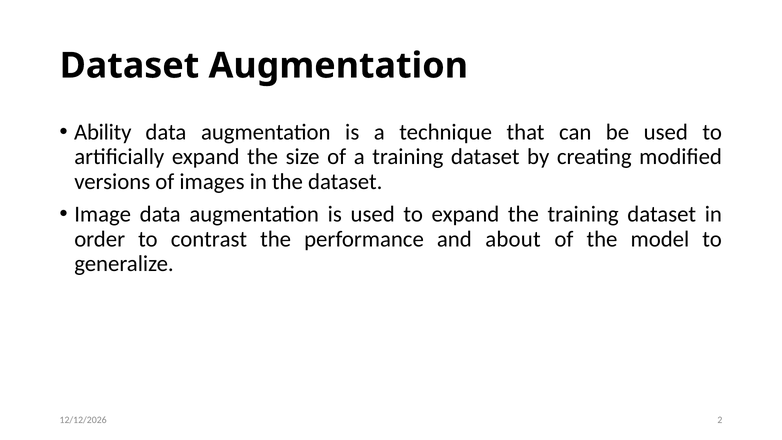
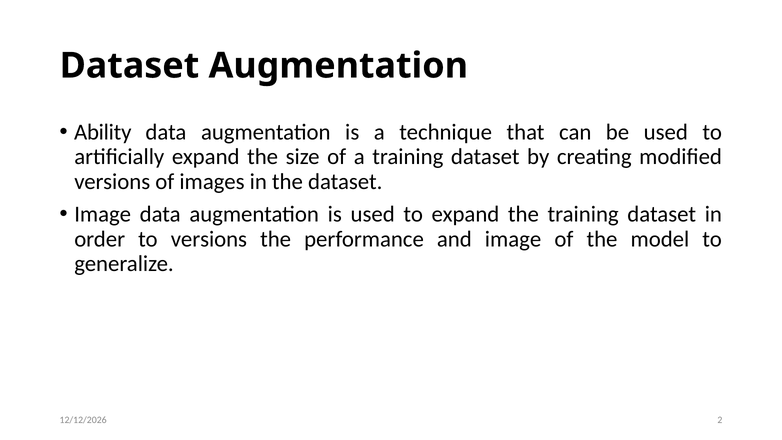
to contrast: contrast -> versions (209, 239)
and about: about -> image (513, 239)
